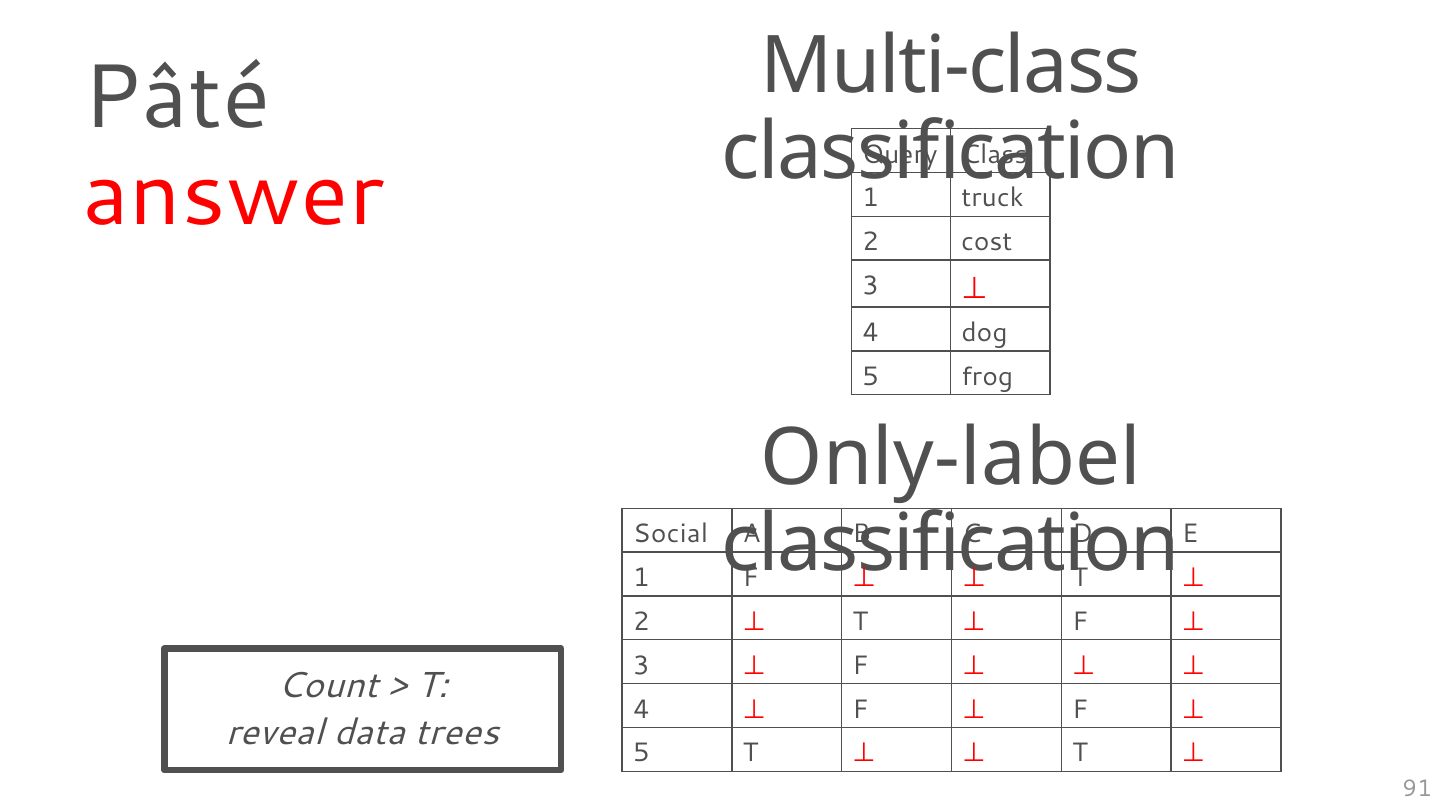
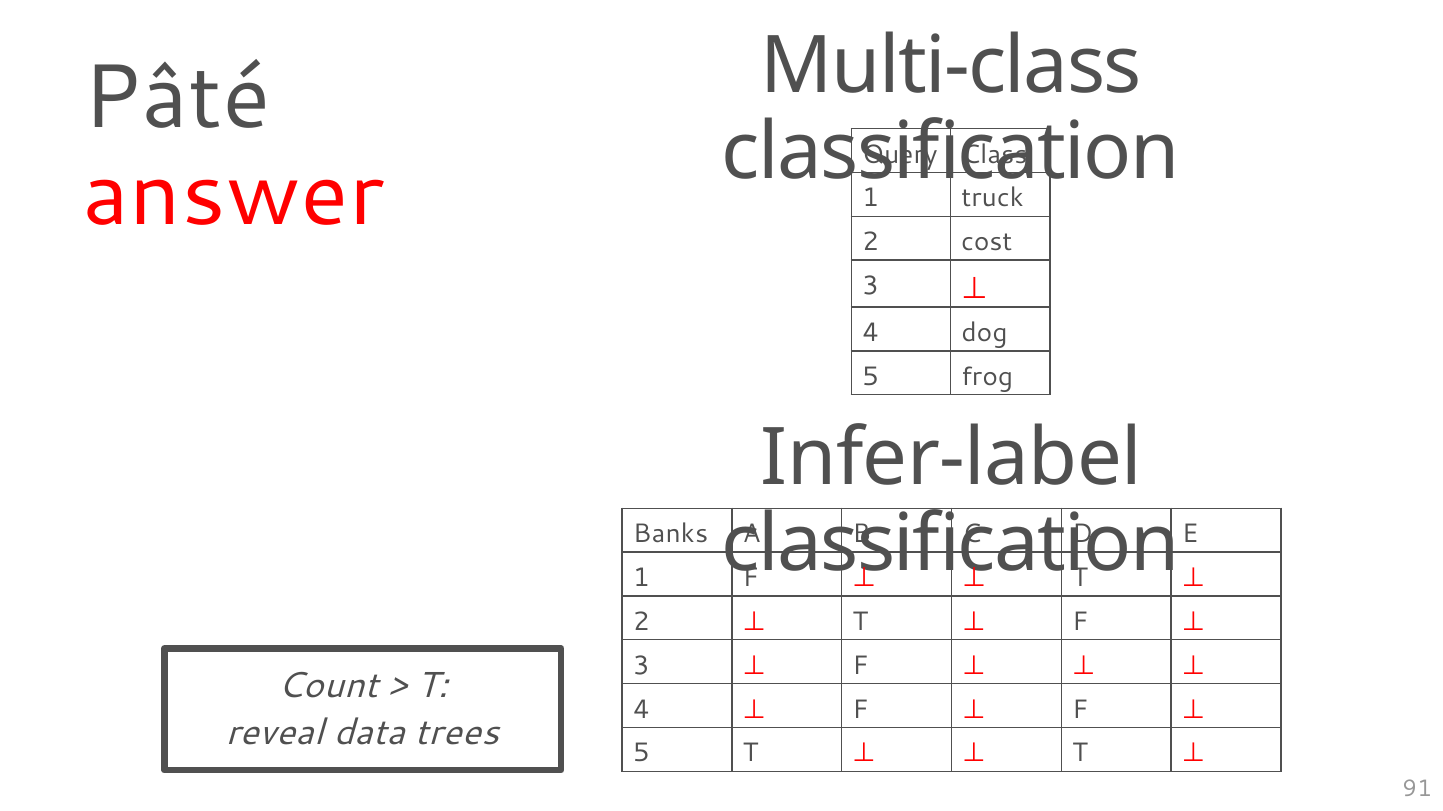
Only-label: Only-label -> Infer-label (952, 458)
Social: Social -> Banks (671, 534)
